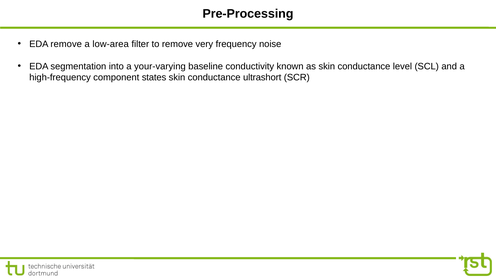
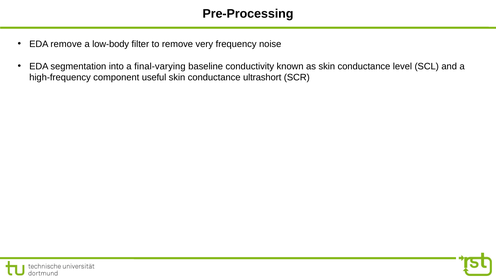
low-area: low-area -> low-body (111, 44)
your-varying: your-varying -> final-varying (160, 66)
states: states -> useful (154, 77)
